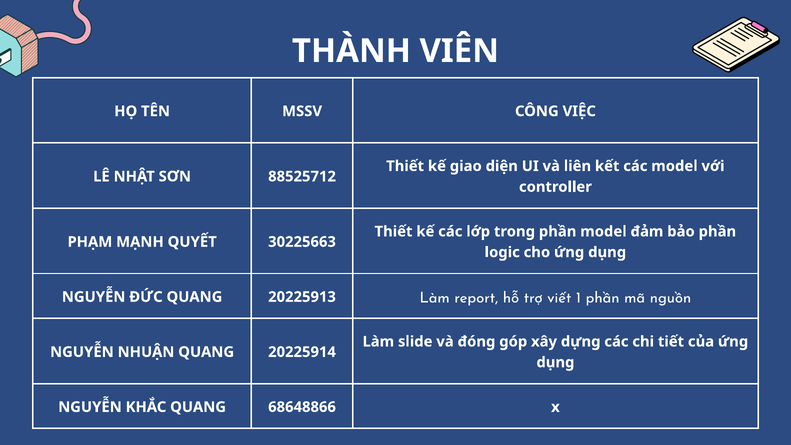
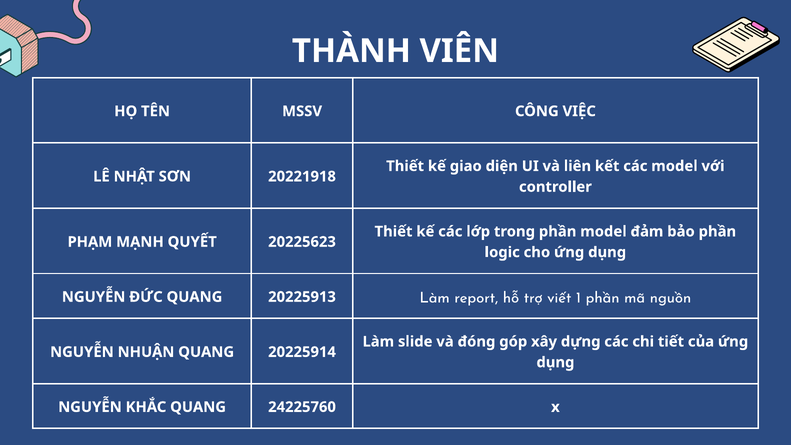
88525712: 88525712 -> 20221918 (302, 176)
30225663: 30225663 -> 20225623 (302, 242)
68648866: 68648866 -> 24225760 (302, 407)
